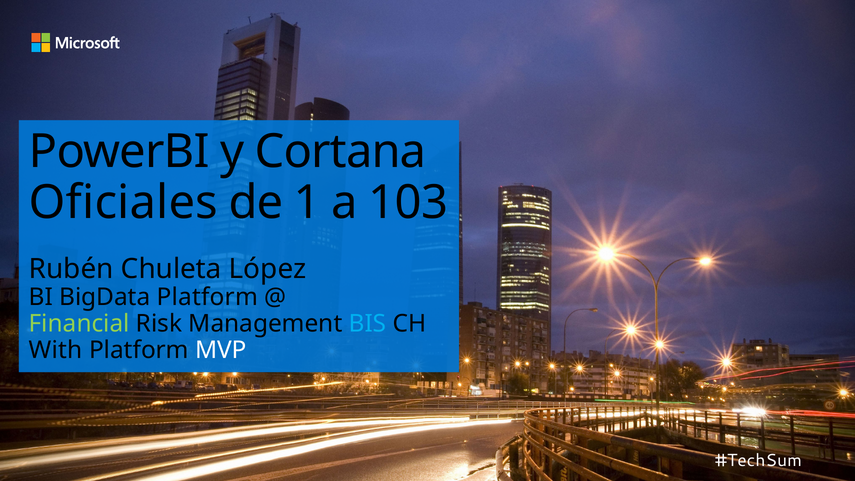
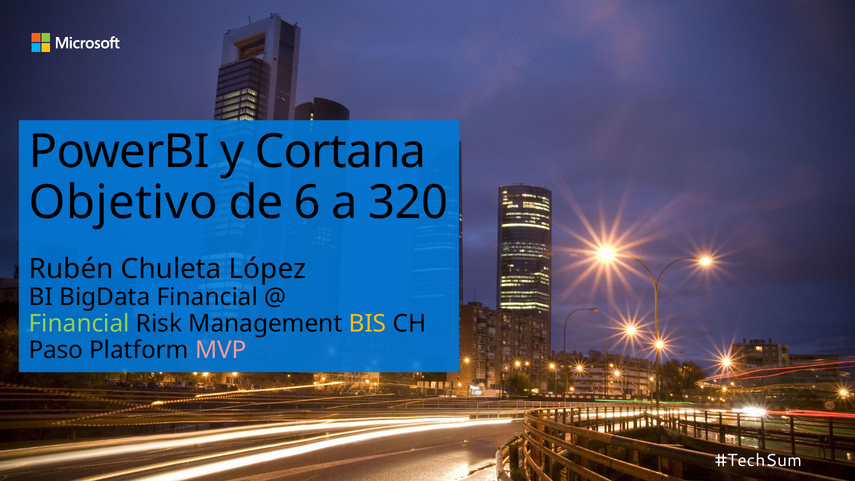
Oficiales: Oficiales -> Objetivo (123, 203)
1: 1 -> 6 (307, 203)
103: 103 -> 320 (408, 203)
BigData Platform: Platform -> Financial (207, 297)
BIS colour: light blue -> yellow (367, 324)
With: With -> Paso (56, 350)
MVP colour: white -> pink (221, 350)
